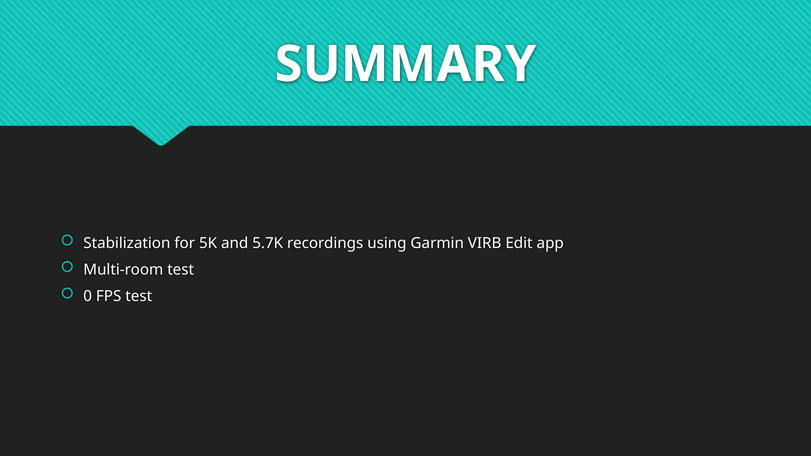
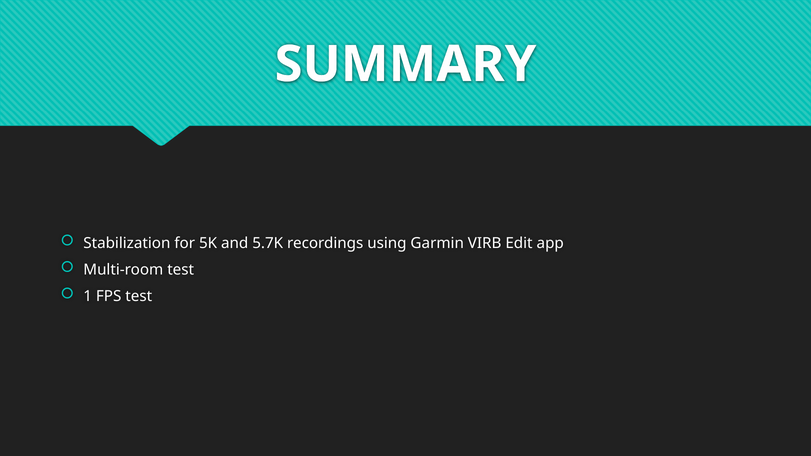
0: 0 -> 1 (88, 296)
